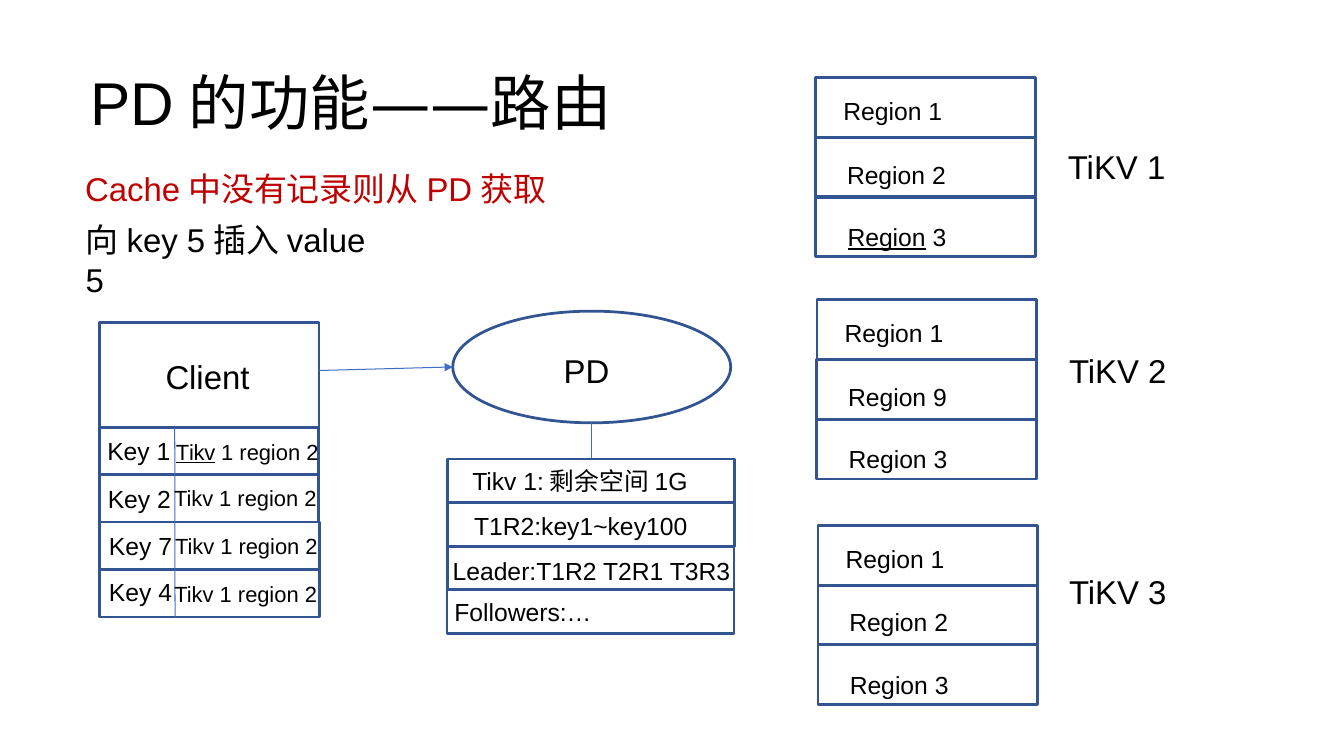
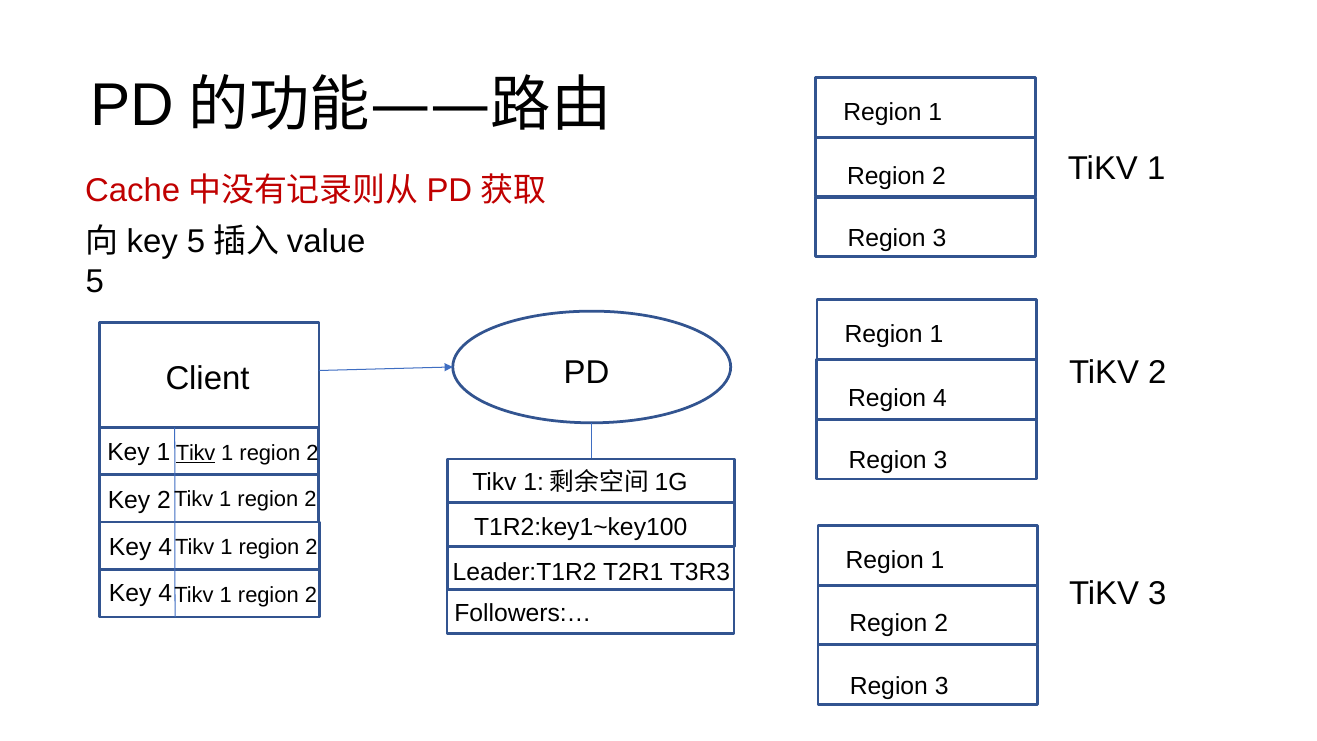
Region underline: present -> none (887, 238)
Region 9: 9 -> 4 (940, 398)
7: 7 -> 4 (165, 547)
